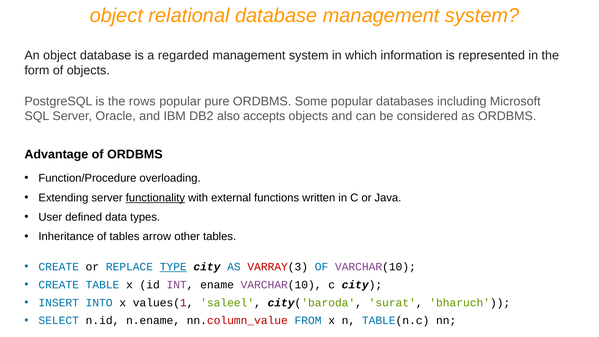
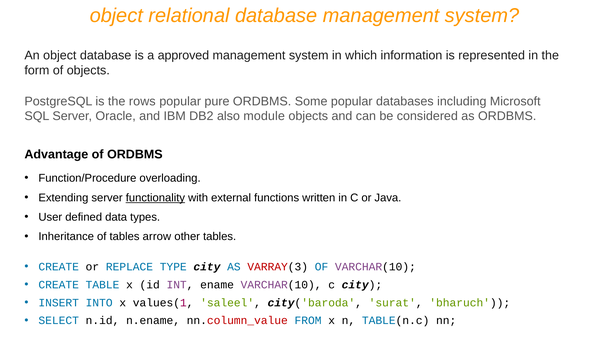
regarded: regarded -> approved (183, 55)
accepts: accepts -> module (264, 116)
TYPE underline: present -> none (173, 267)
